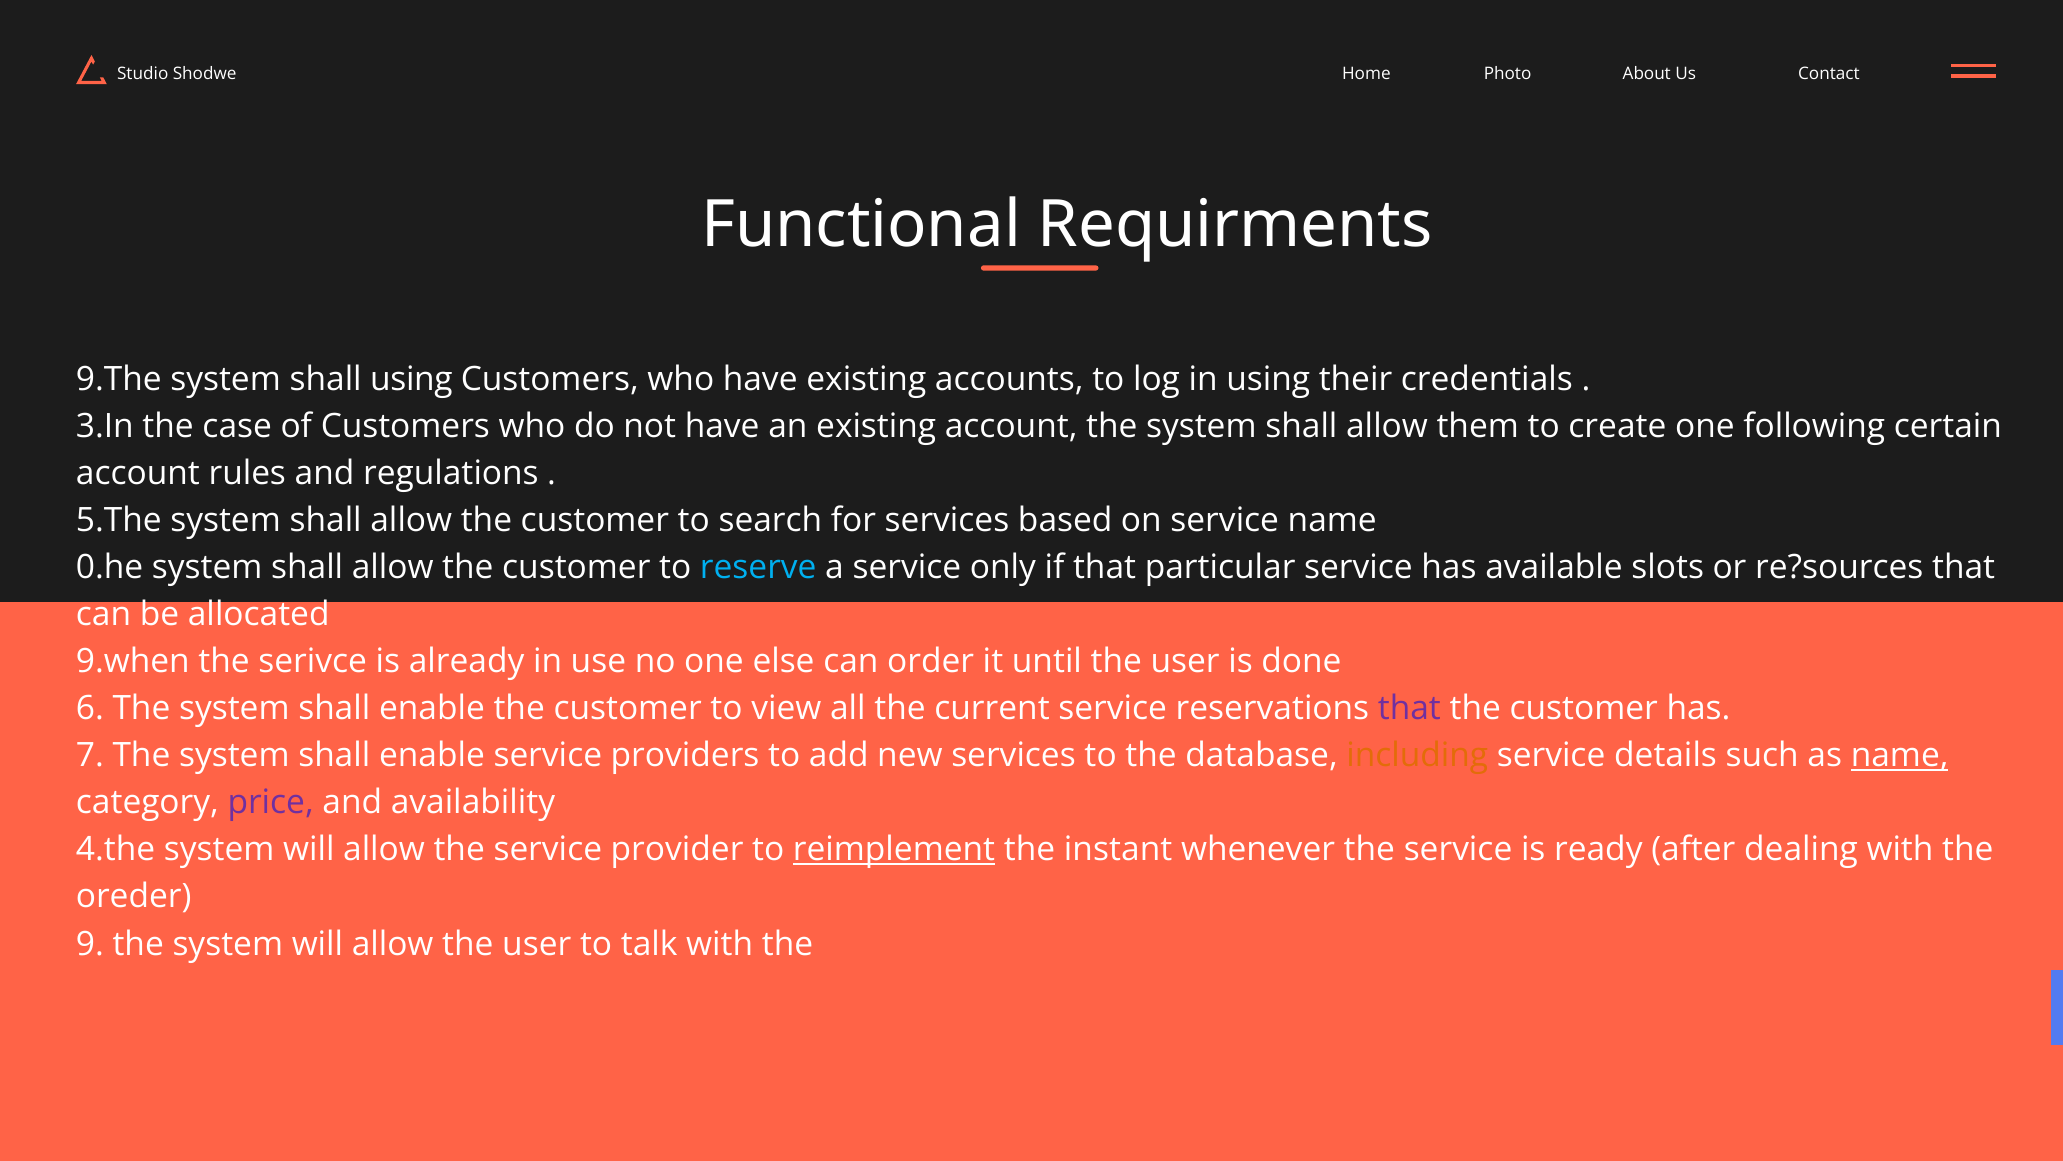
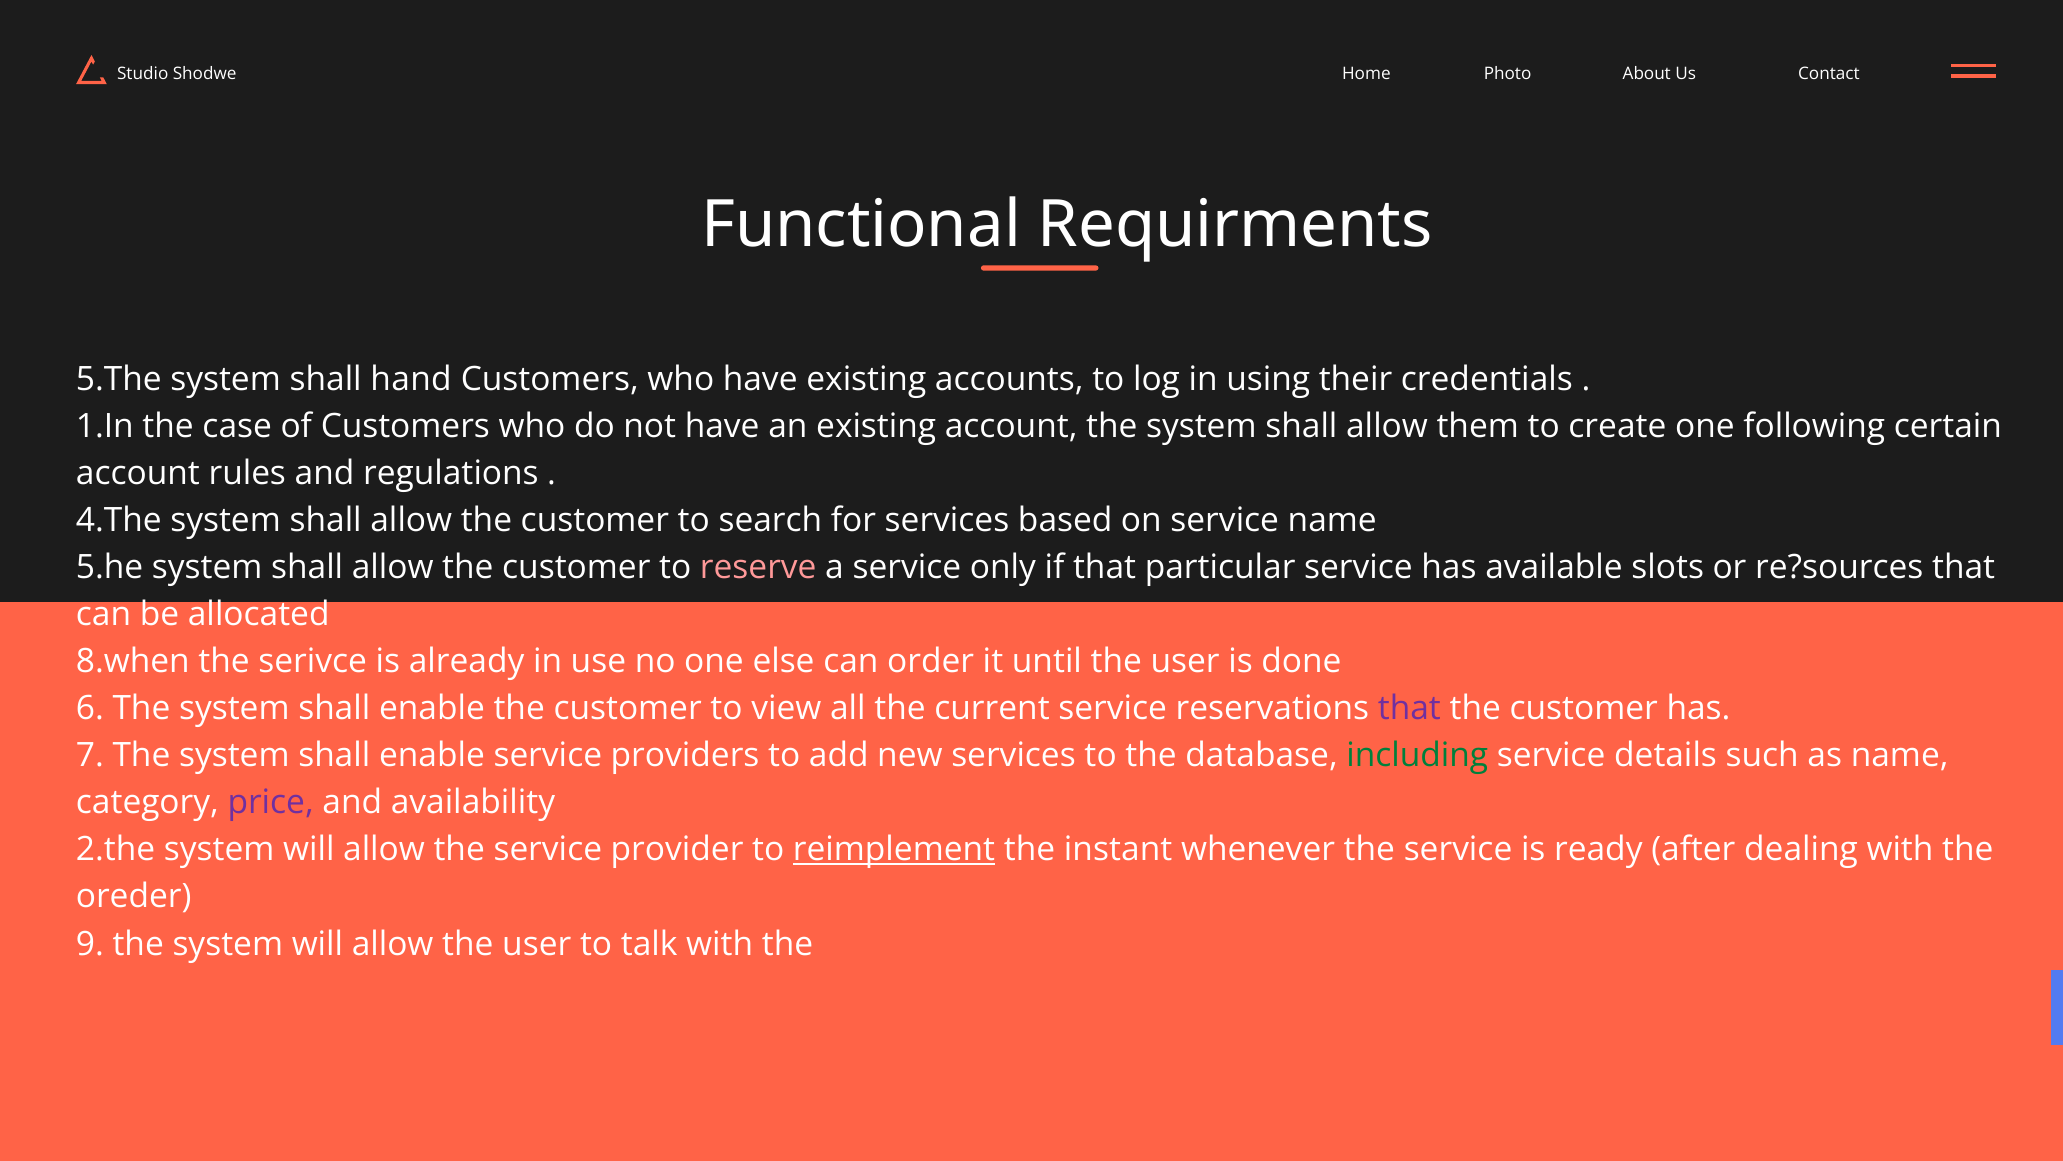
9.The: 9.The -> 5.The (119, 380)
shall using: using -> hand (411, 380)
3.In: 3.In -> 1.In (105, 427)
5.The: 5.The -> 4.The (119, 521)
0.he: 0.he -> 5.he (110, 568)
reserve colour: light blue -> pink (758, 568)
9.when: 9.when -> 8.when (133, 662)
including colour: orange -> green (1417, 756)
name underline: present -> none (1900, 756)
4.the: 4.the -> 2.the (116, 850)
